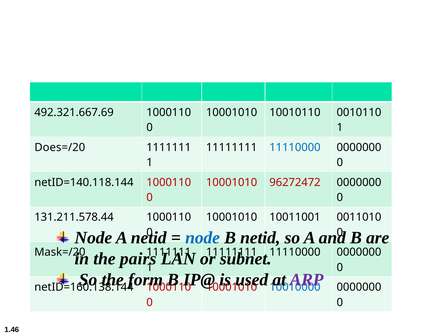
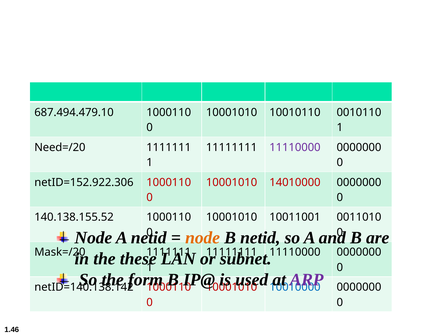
492.321.667.69: 492.321.667.69 -> 687.494.479.10 (74, 112)
Does=/20: Does=/20 -> Need=/20 (60, 147)
11110000 colour: blue -> purple (295, 147)
netID=140.118.144: netID=140.118.144 -> netID=152.922.306 (84, 182)
96272472: 96272472 -> 14010000 (295, 182)
131.211.578.44: 131.211.578.44 -> 140.138.155.52 (74, 217)
node colour: blue -> orange (203, 238)
pairs: pairs -> these (138, 259)
netID=160.138.144: netID=160.138.144 -> netID=140.138.142 (84, 287)
